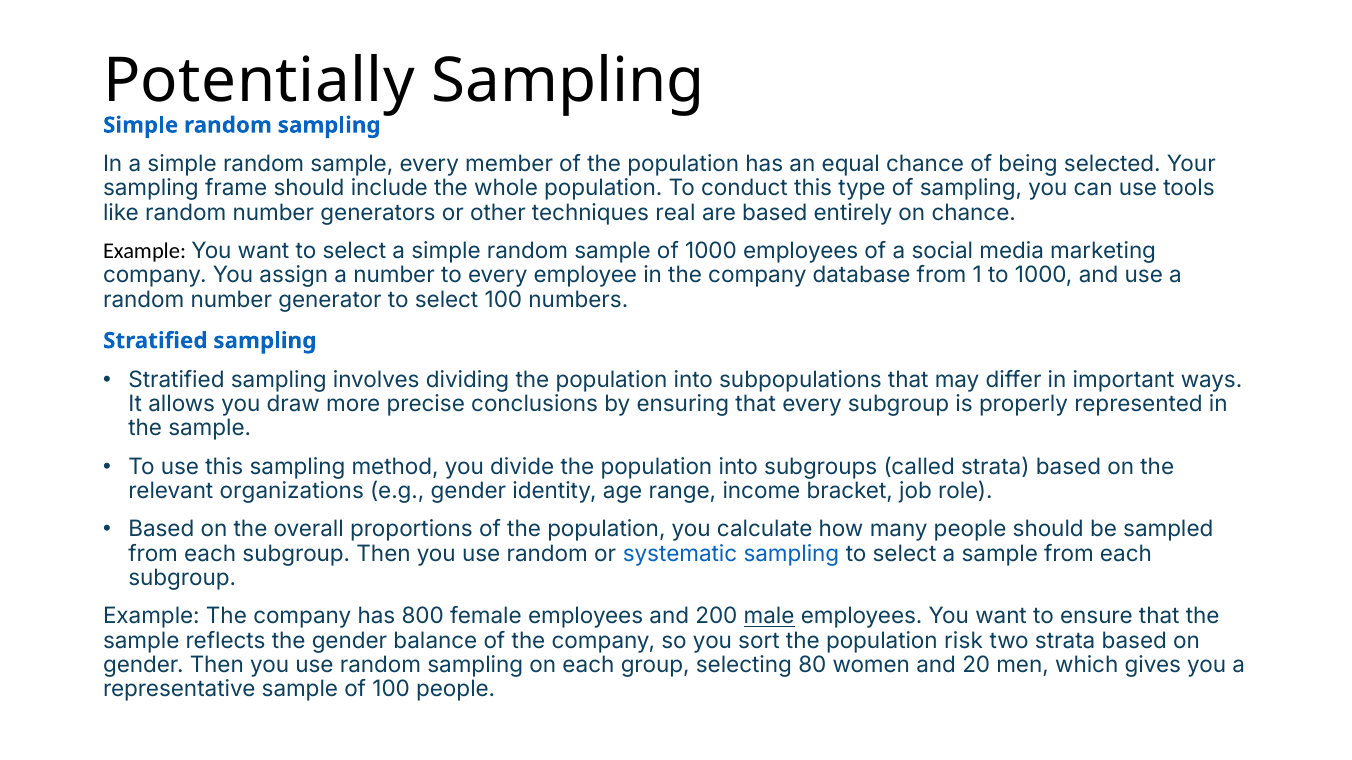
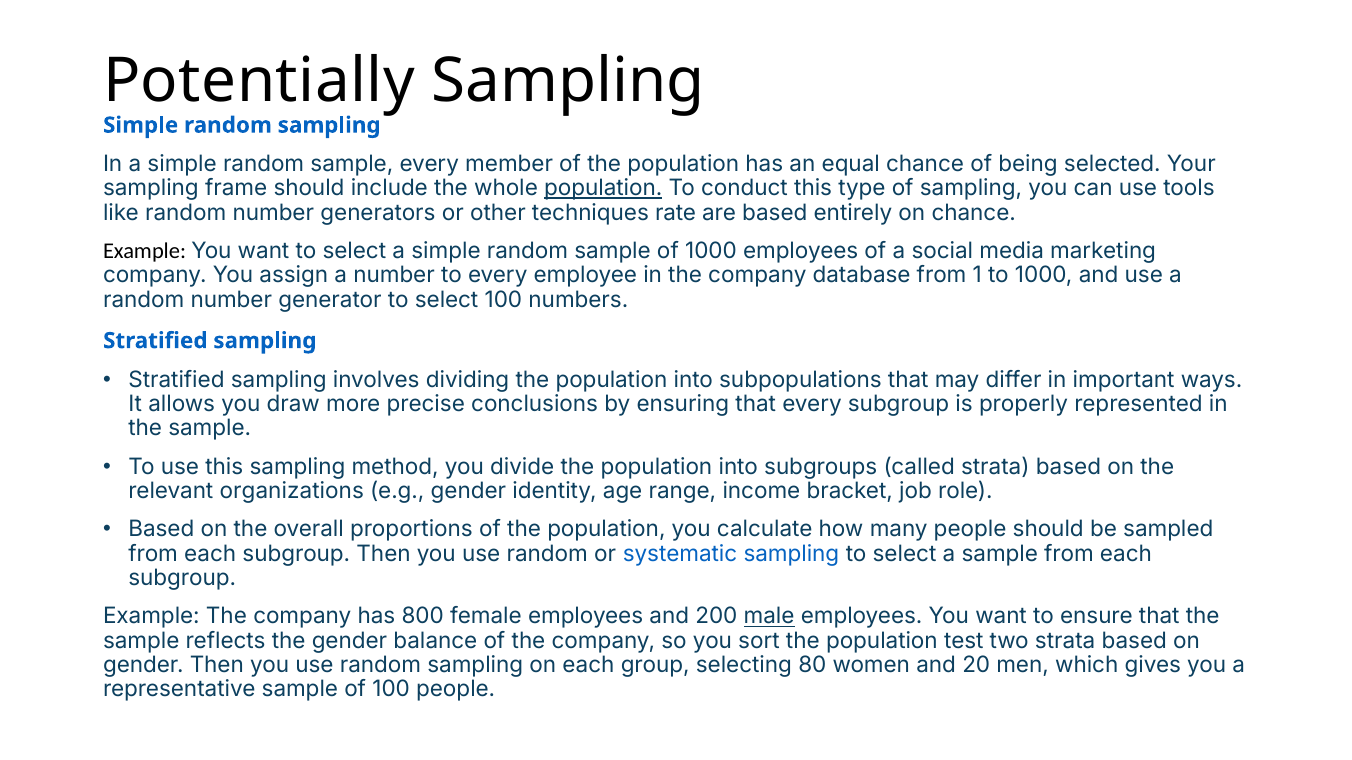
population underline: none -> present (603, 189)
real: real -> rate (676, 213)
risk: risk -> test (964, 641)
